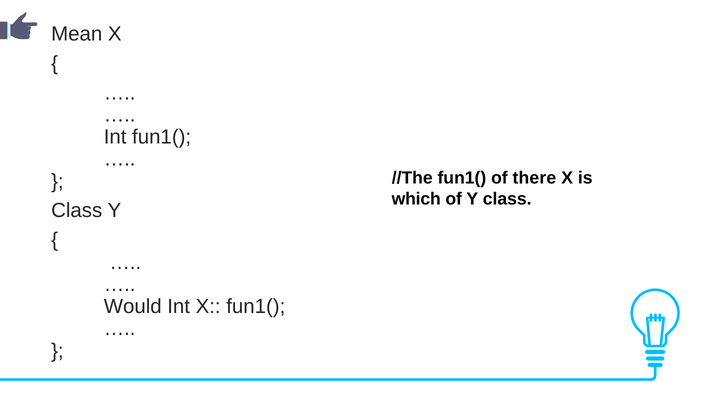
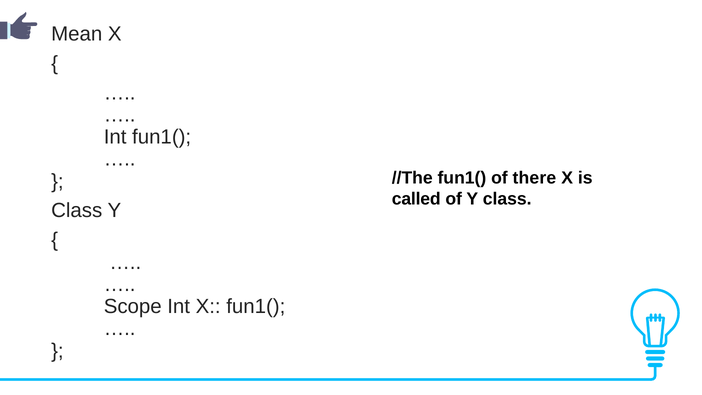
which: which -> called (416, 199)
Would: Would -> Scope (133, 306)
